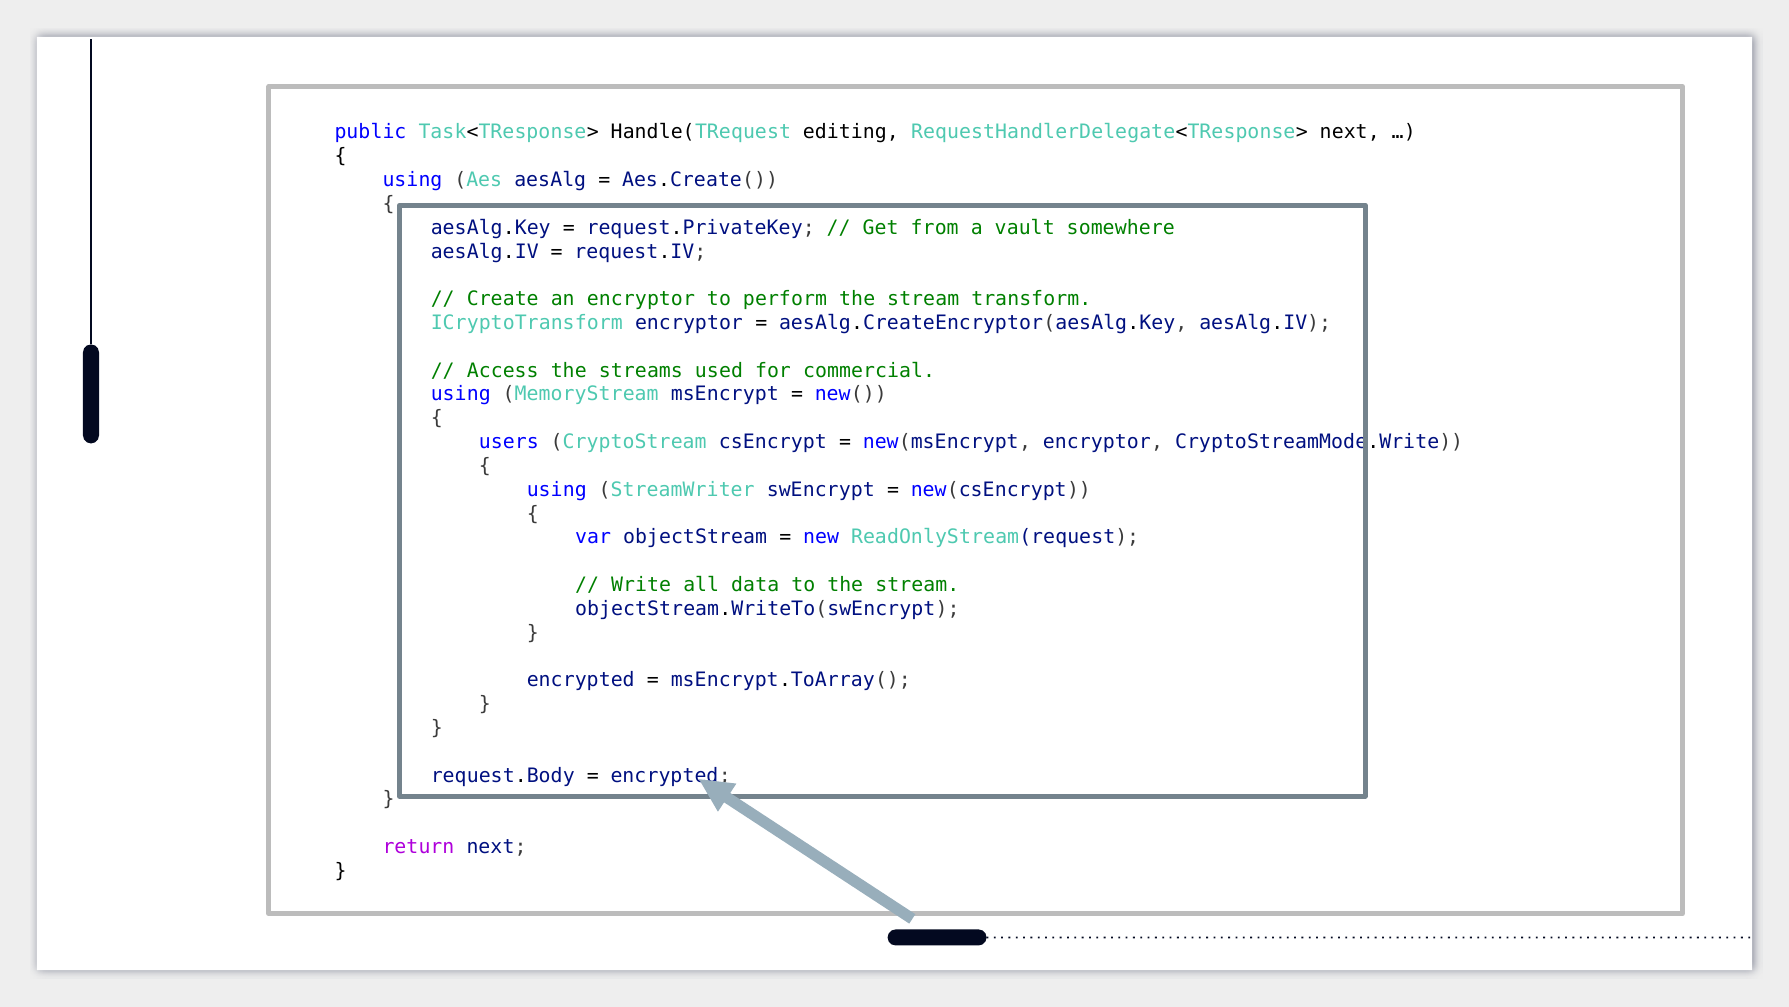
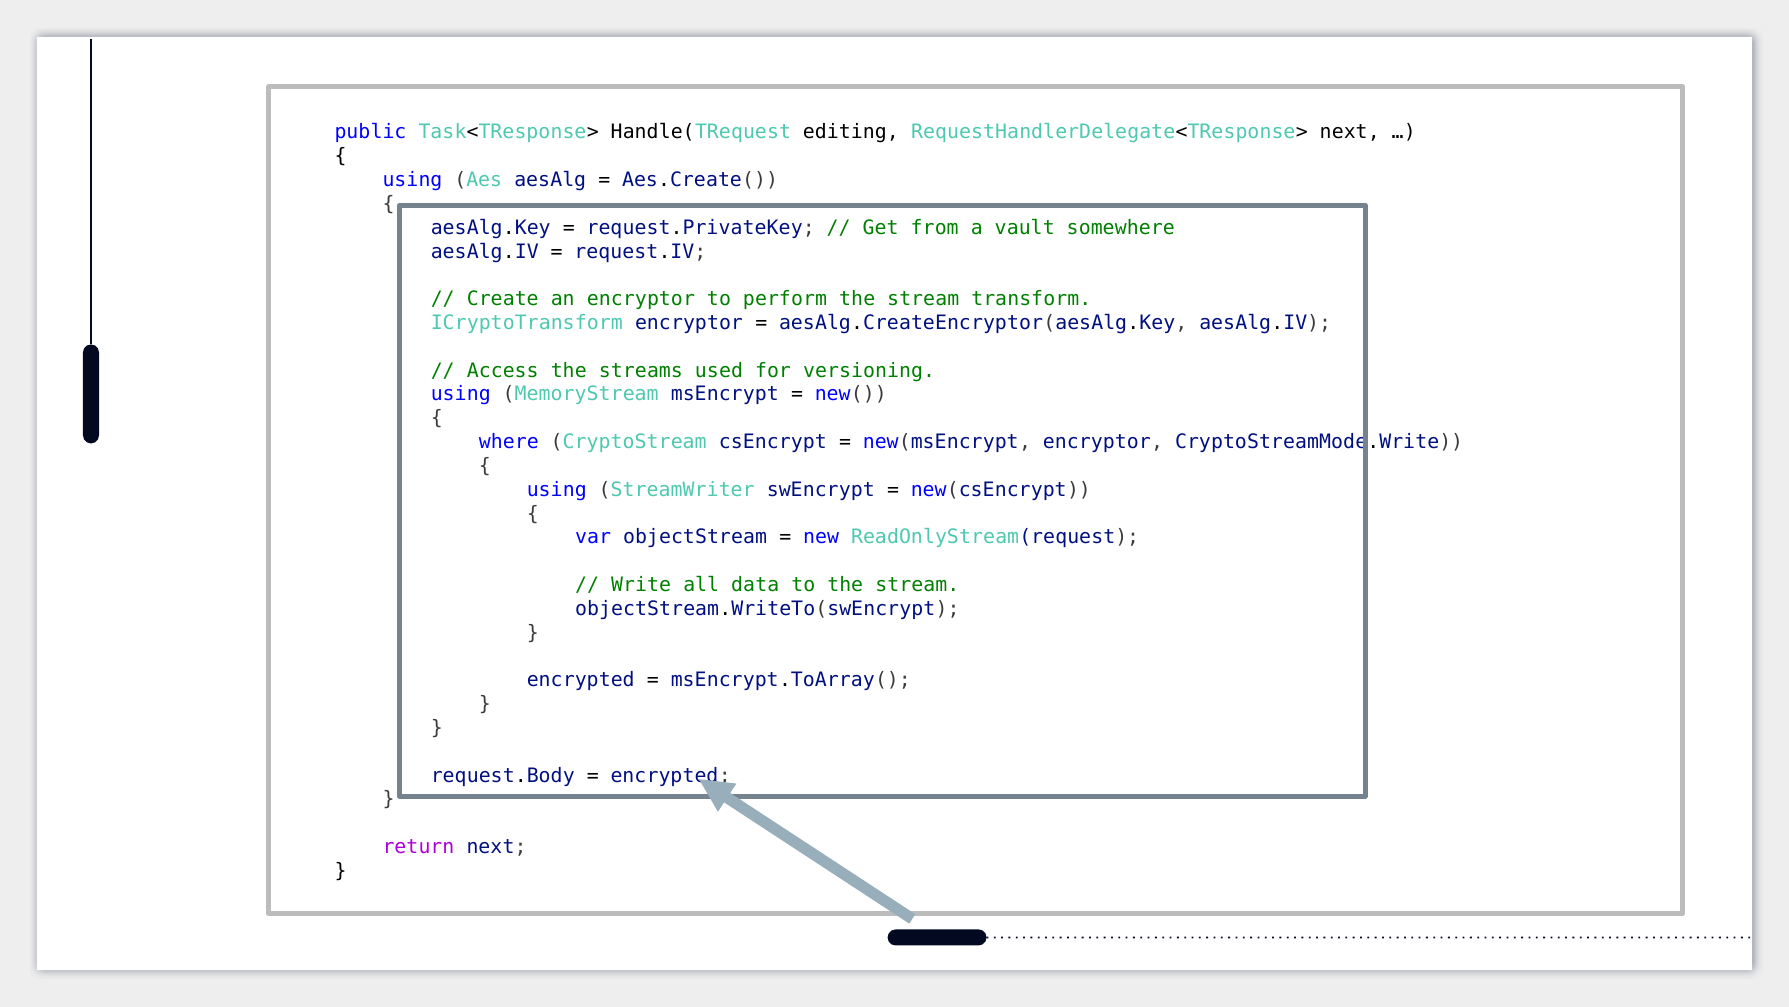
commercial: commercial -> versioning (869, 370)
users: users -> where (509, 442)
